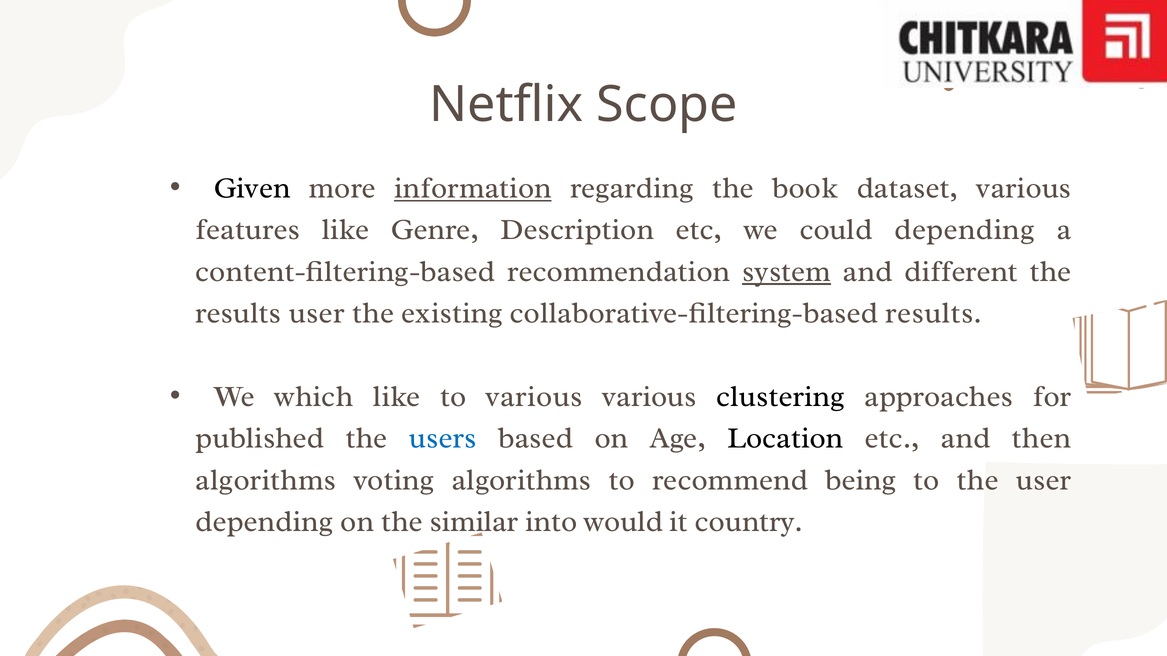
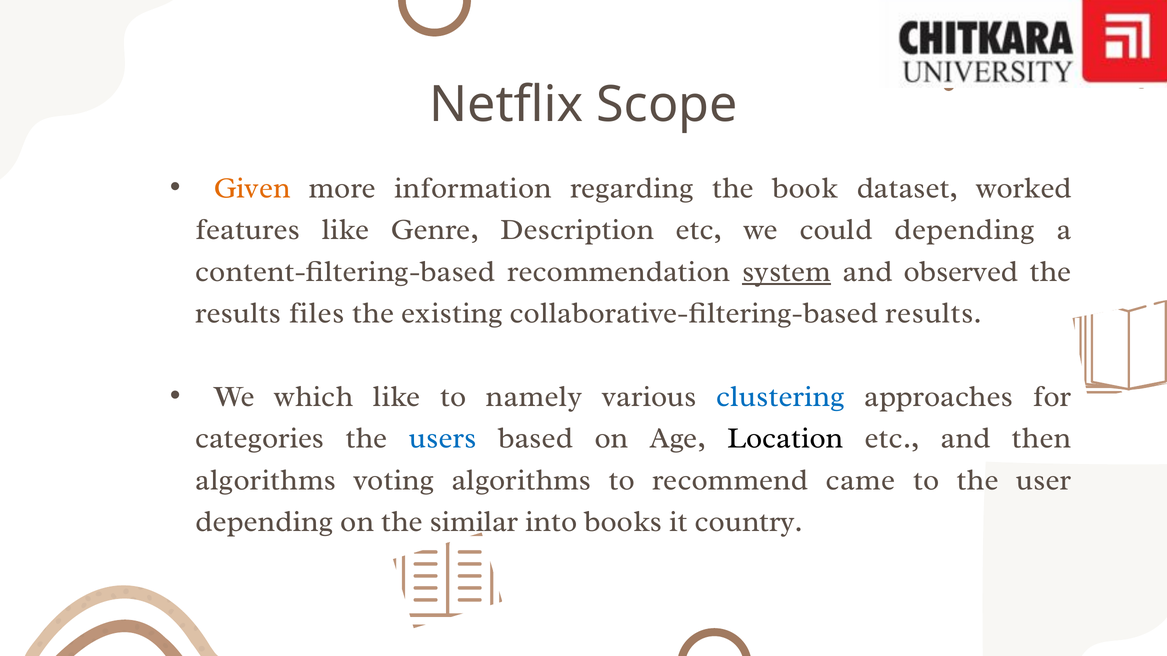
Given colour: black -> orange (252, 188)
information underline: present -> none (473, 188)
dataset various: various -> worked (1024, 188)
different: different -> observed (961, 271)
results user: user -> files (317, 313)
to various: various -> namely (534, 397)
clustering colour: black -> blue (780, 397)
published: published -> categories (260, 438)
being: being -> came (861, 480)
would: would -> books (623, 522)
